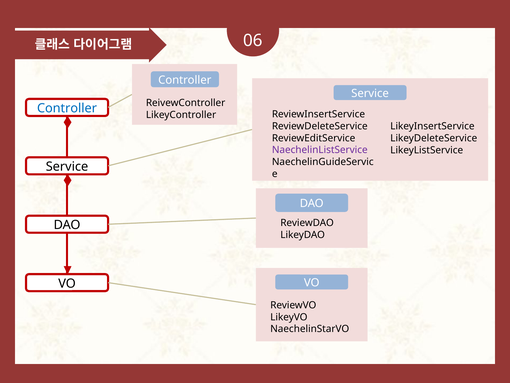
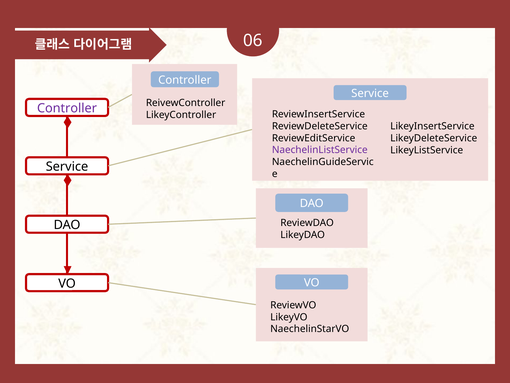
Controller colour: blue -> purple (67, 108)
